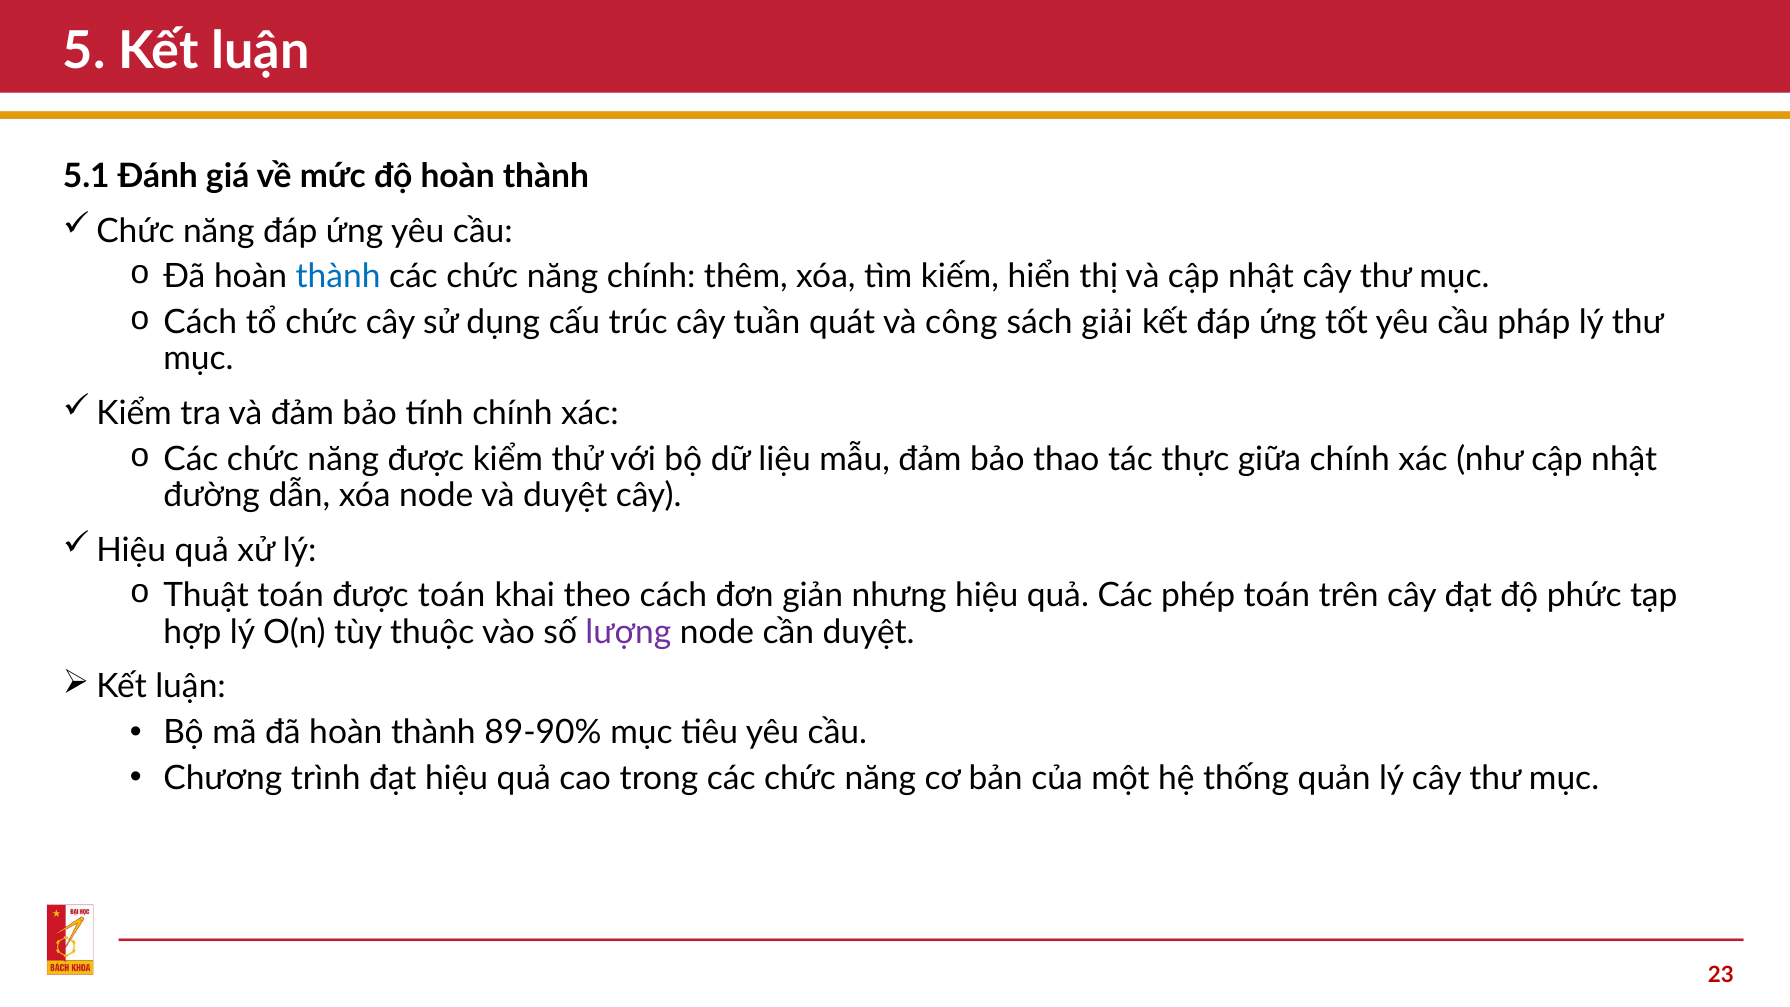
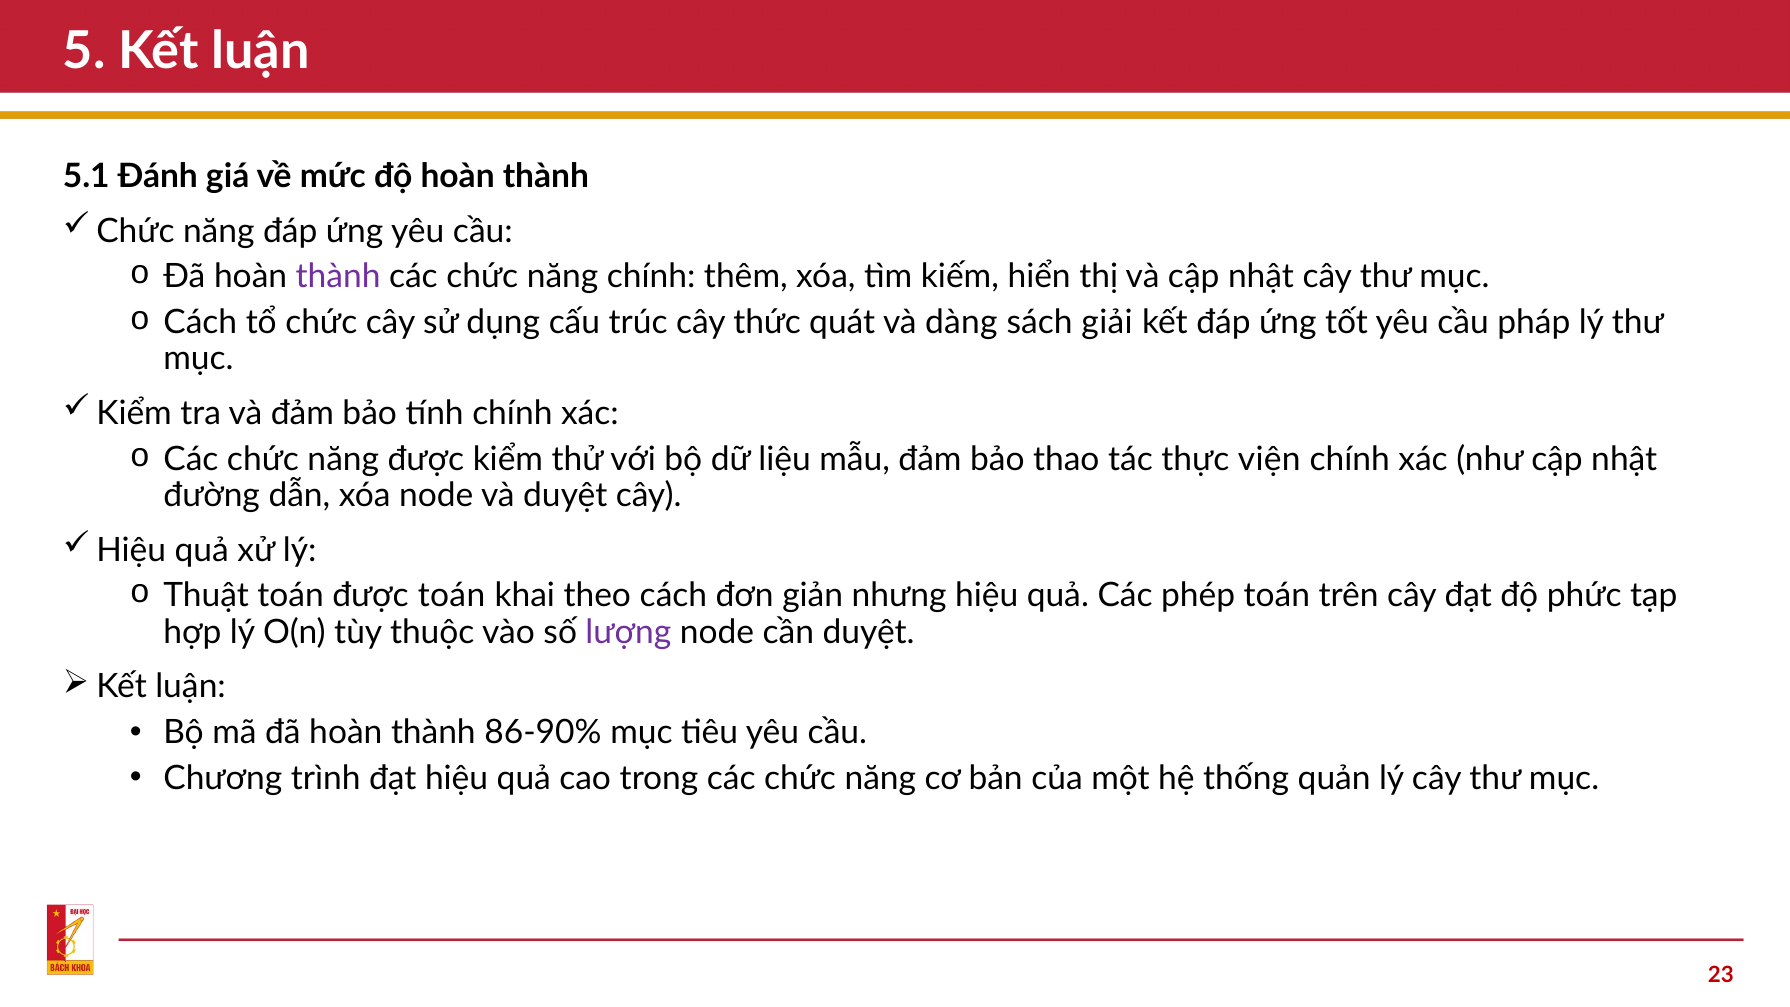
thành colour: blue -> purple (338, 277)
tuần: tuần -> thức (767, 322)
công: công -> dàng (961, 322)
giữa: giữa -> viện (1269, 459)
89-90%: 89-90% -> 86-90% (543, 732)
